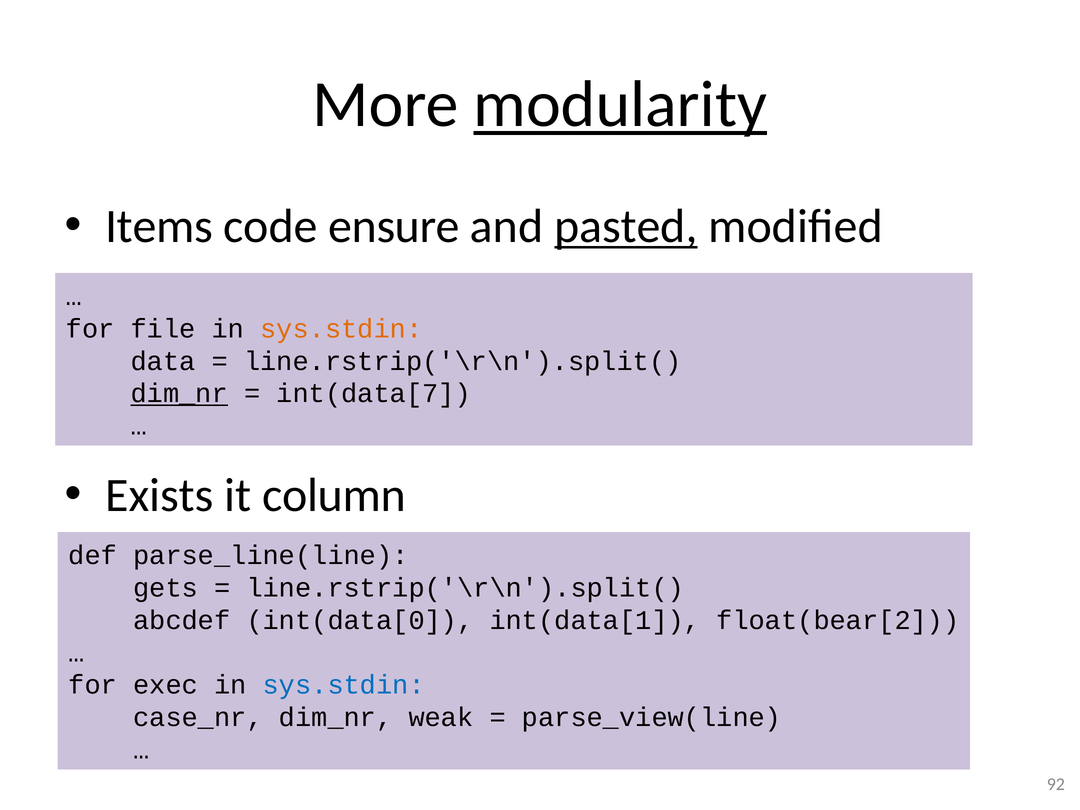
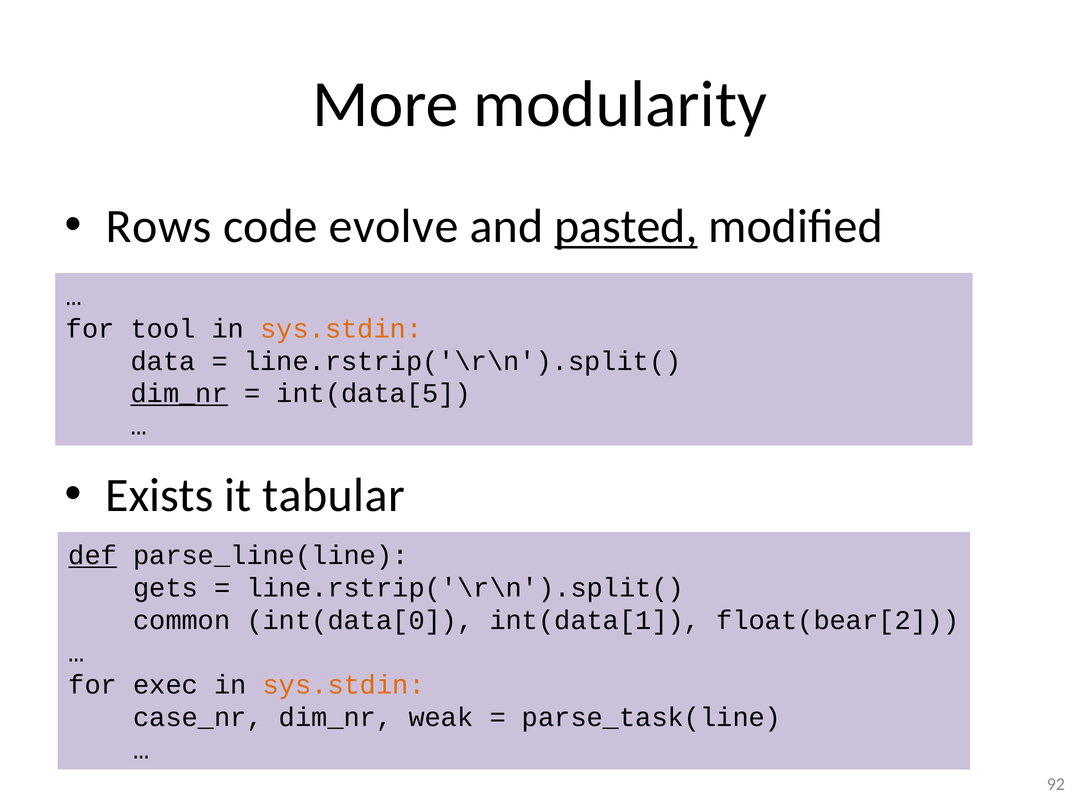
modularity underline: present -> none (620, 105)
Items: Items -> Rows (159, 227)
ensure: ensure -> evolve (394, 227)
file: file -> tool (163, 329)
int(data[7: int(data[7 -> int(data[5 (374, 394)
column: column -> tabular (334, 495)
def underline: none -> present (93, 555)
abcdef: abcdef -> common (182, 620)
sys.stdin colour: blue -> orange (344, 685)
parse_view(line: parse_view(line -> parse_task(line (652, 717)
